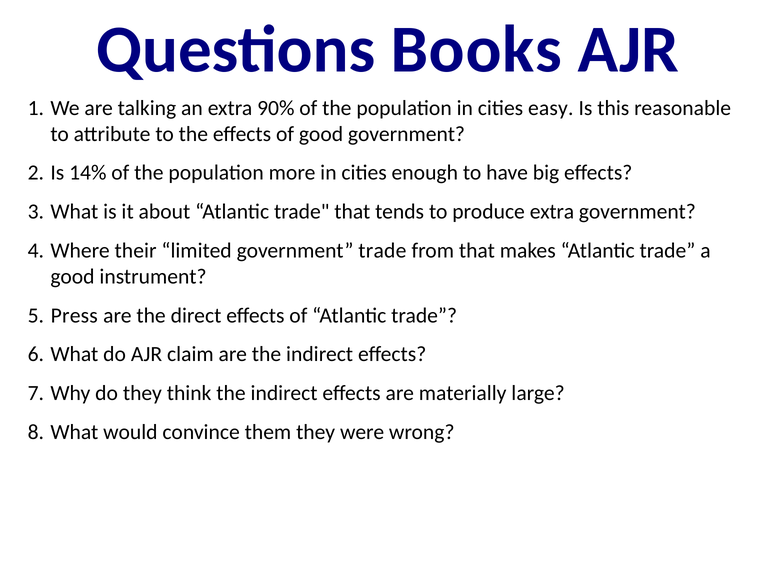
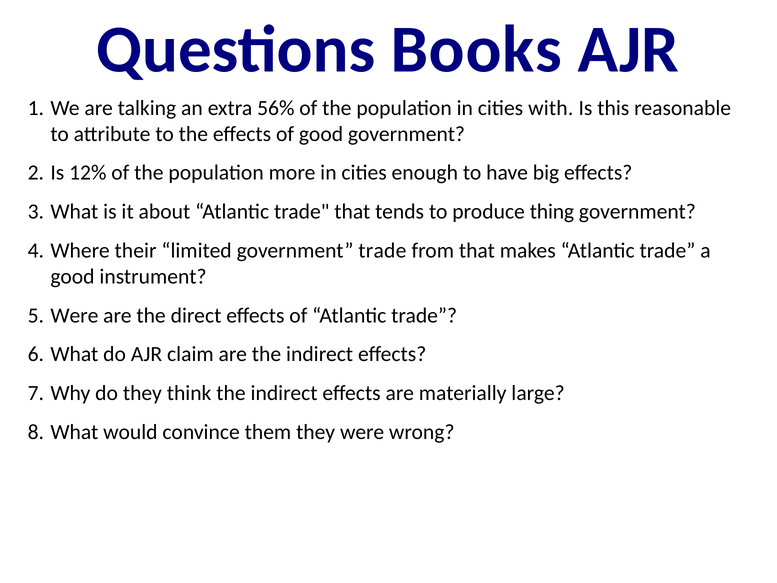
90%: 90% -> 56% (276, 108)
easy: easy -> with (551, 108)
14%: 14% -> 12% (88, 173)
produce extra: extra -> thing (552, 212)
Press: Press -> Were (74, 315)
